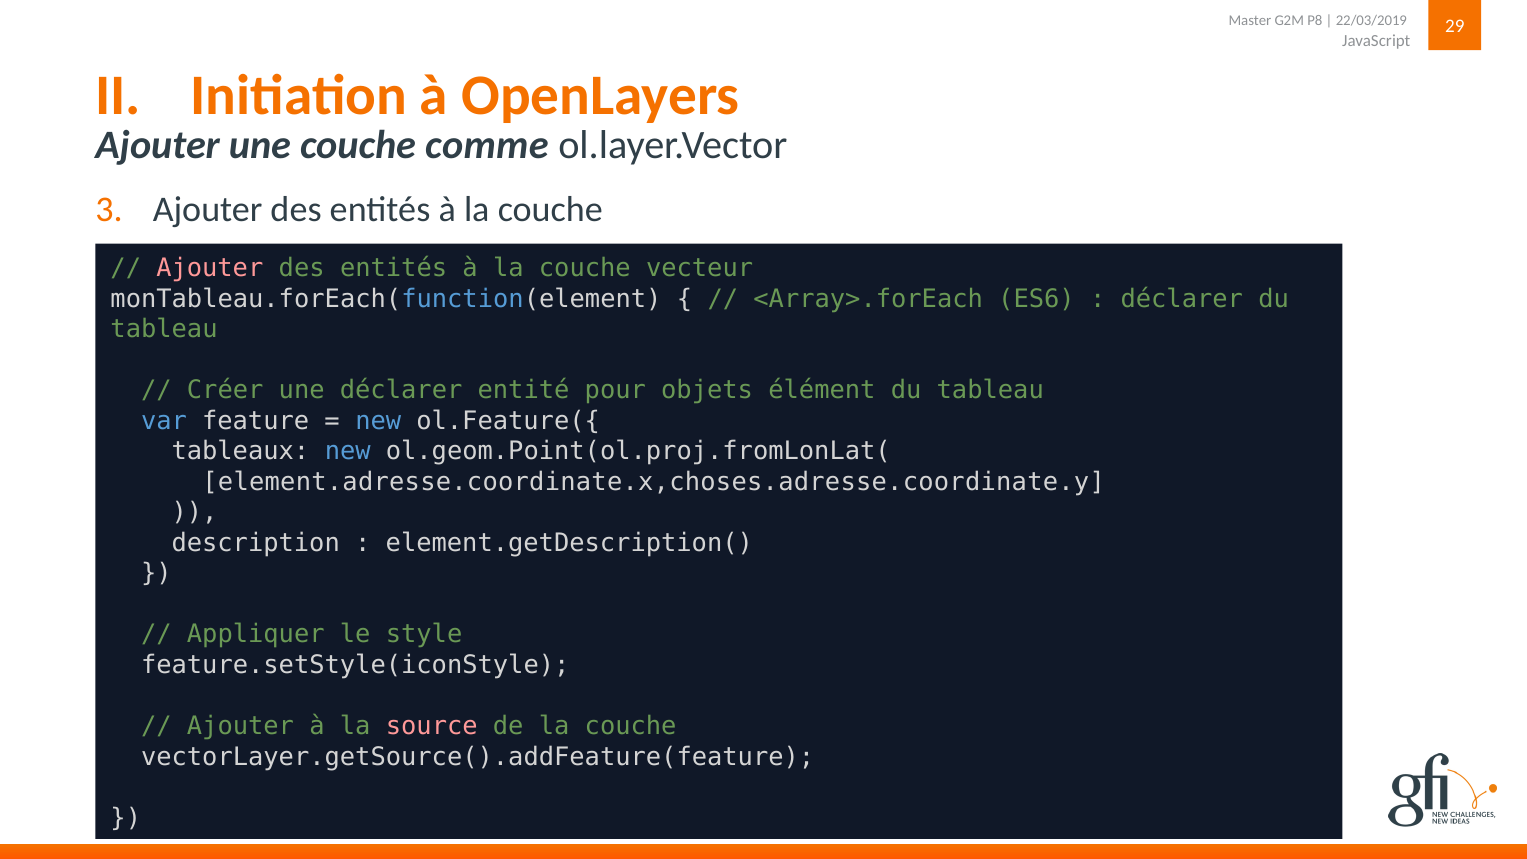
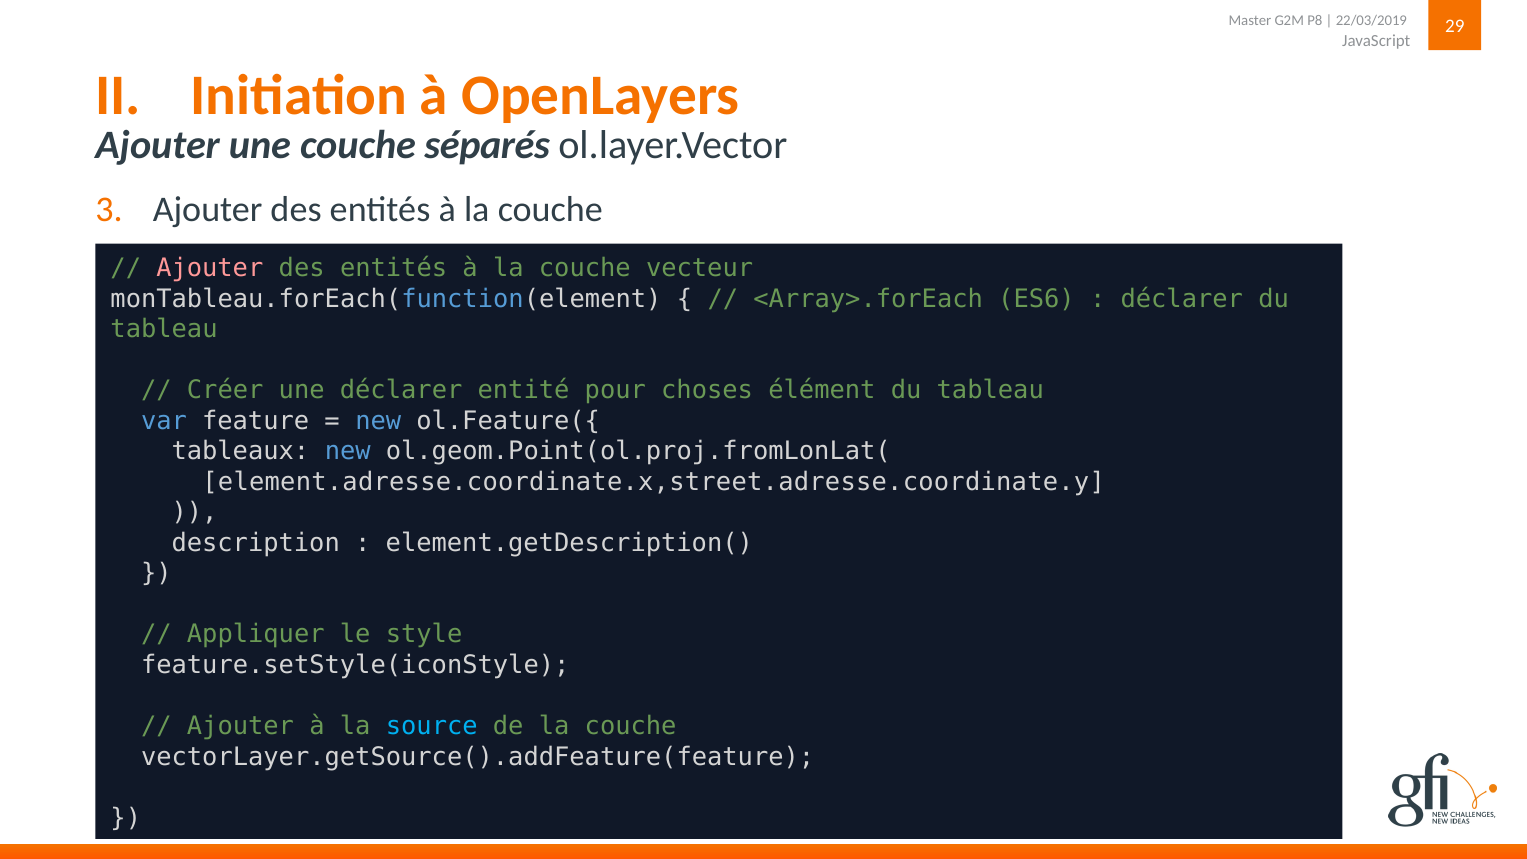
comme: comme -> séparés (487, 146)
objets: objets -> choses (707, 390)
element.adresse.coordinate.x,choses.adresse.coordinate.y: element.adresse.coordinate.x,choses.adresse.coordinate.y -> element.adresse.coordinate.x,street.adresse.coordinate.y (654, 482)
source colour: pink -> light blue (432, 726)
